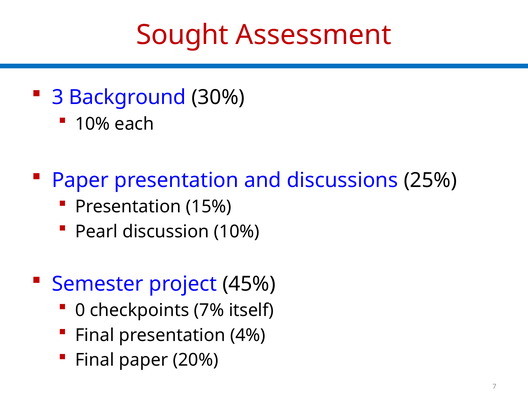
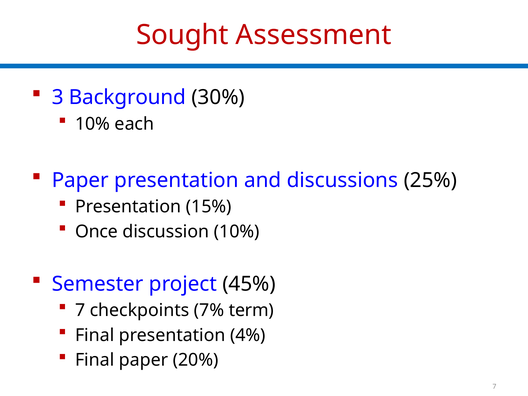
Pearl: Pearl -> Once (96, 232)
0: 0 -> 7 (80, 310)
itself: itself -> term (251, 310)
